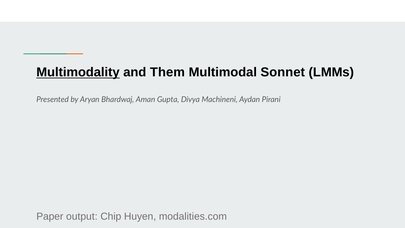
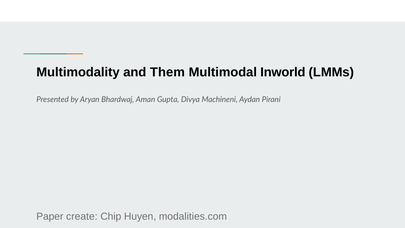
Multimodality underline: present -> none (78, 72)
Sonnet: Sonnet -> Inworld (283, 72)
output: output -> create (82, 216)
